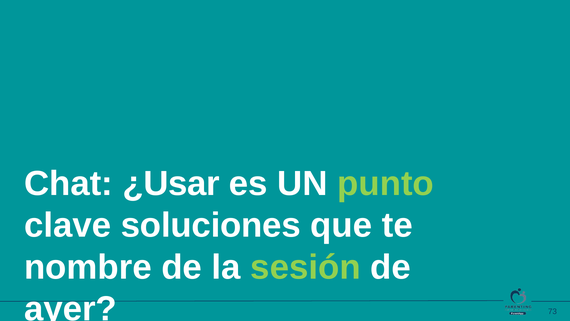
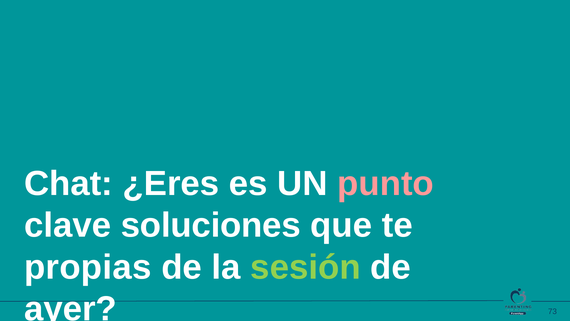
¿Usar: ¿Usar -> ¿Eres (171, 183)
punto colour: light green -> pink (386, 183)
nombre: nombre -> propias (88, 267)
